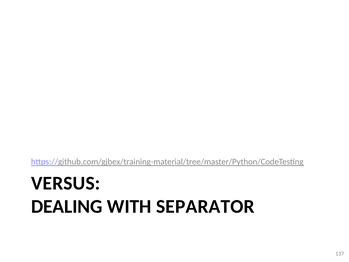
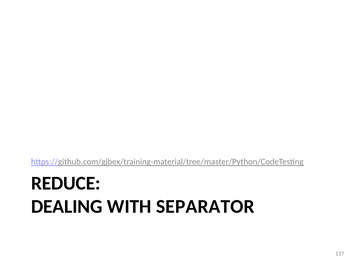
VERSUS: VERSUS -> REDUCE (66, 183)
